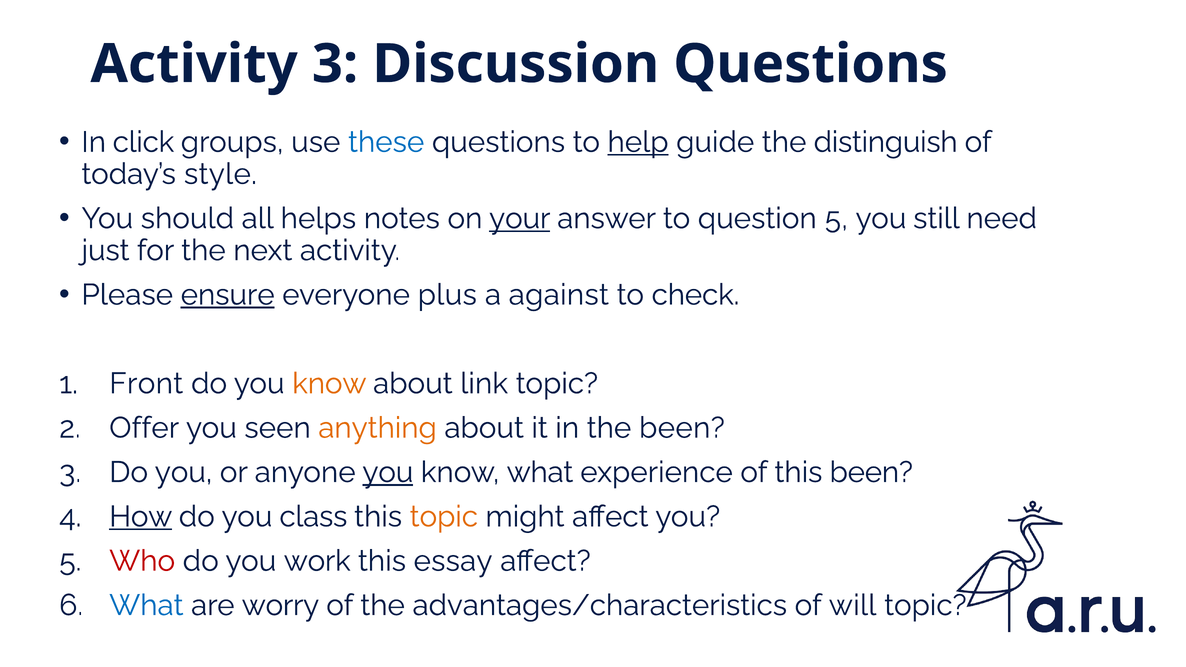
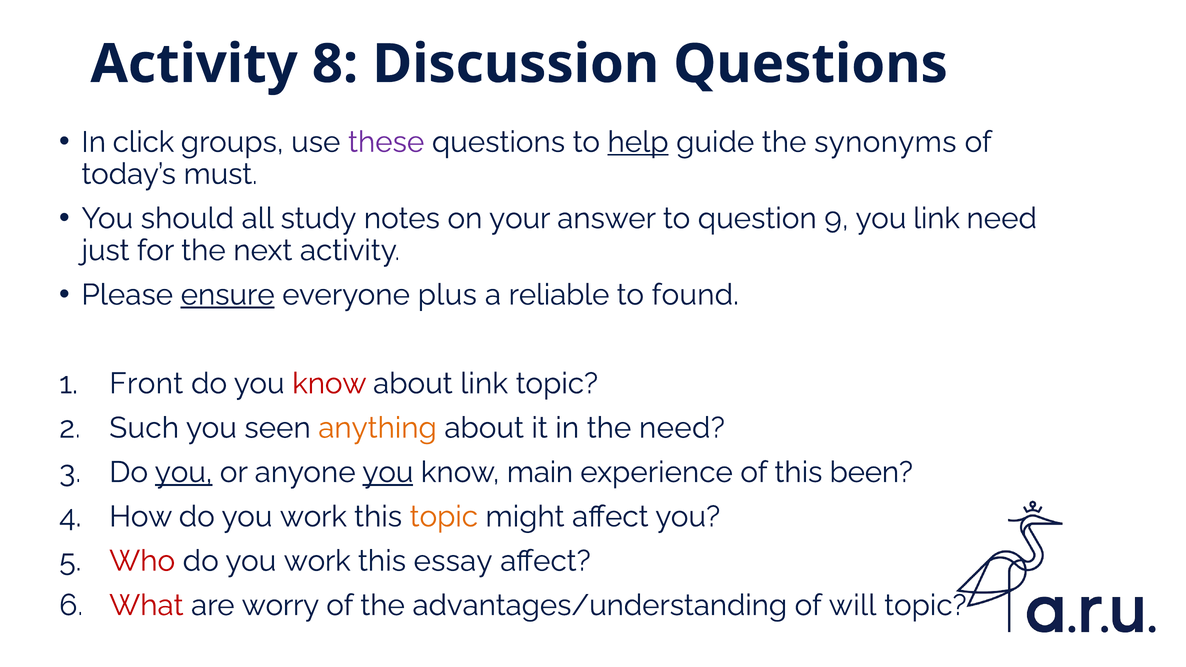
Activity 3: 3 -> 8 (335, 64)
these colour: blue -> purple (386, 142)
distinguish: distinguish -> synonyms (885, 142)
style: style -> must (221, 174)
helps: helps -> study (318, 218)
your underline: present -> none (520, 218)
question 5: 5 -> 9 (836, 218)
you still: still -> link (937, 218)
against: against -> reliable (559, 295)
check: check -> found (695, 295)
know colour: orange -> red (329, 384)
Offer: Offer -> Such (144, 428)
the been: been -> need (682, 428)
you underline: none -> present (184, 472)
know what: what -> main (540, 472)
How underline: present -> none (141, 517)
class: class -> work (313, 517)
What colour: blue -> red (146, 605)
advantages/characteristics: advantages/characteristics -> advantages/understanding (600, 605)
